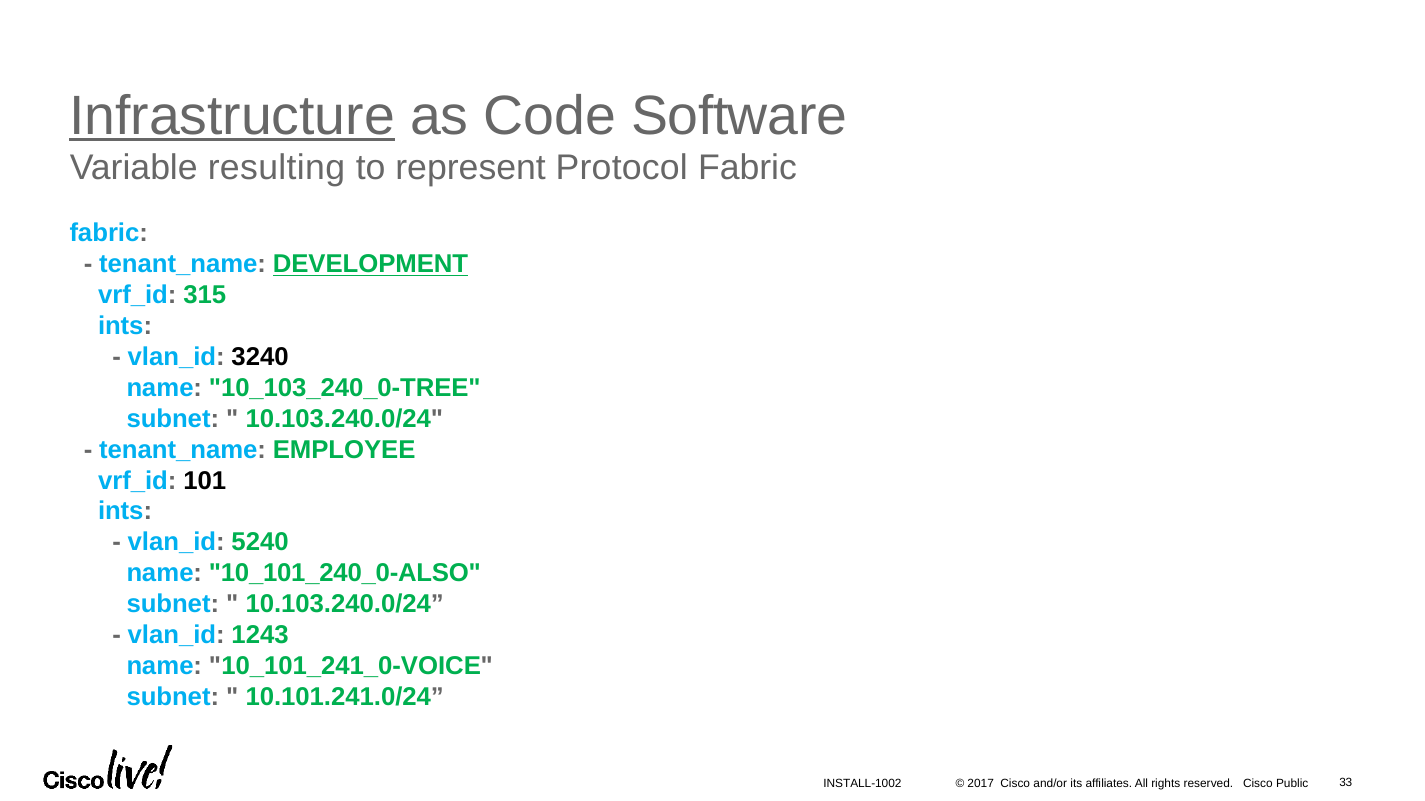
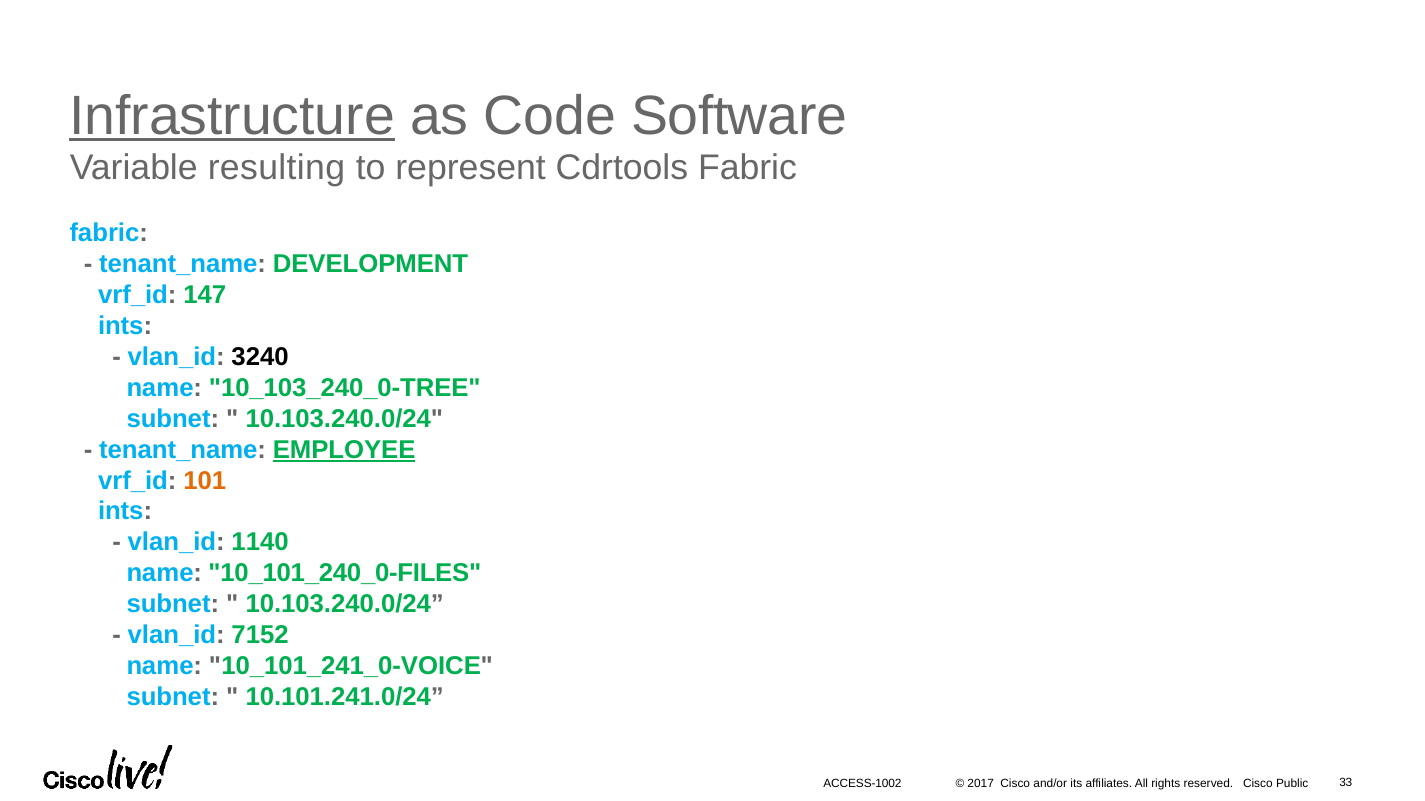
Protocol: Protocol -> Cdrtools (622, 168)
DEVELOPMENT underline: present -> none (370, 265)
315: 315 -> 147 (205, 295)
EMPLOYEE underline: none -> present (344, 450)
101 colour: black -> orange (205, 481)
5240: 5240 -> 1140 (260, 543)
10_101_240_0-ALSO: 10_101_240_0-ALSO -> 10_101_240_0-FILES (345, 574)
1243: 1243 -> 7152 (260, 636)
INSTALL-1002: INSTALL-1002 -> ACCESS-1002 (862, 784)
